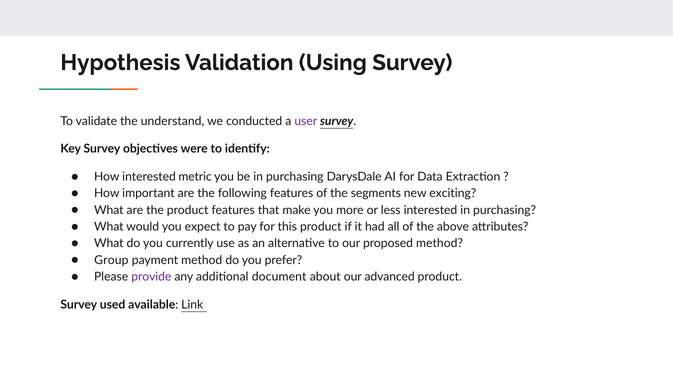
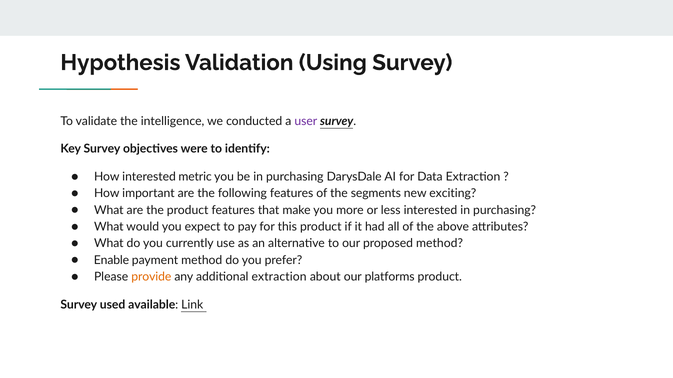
understand: understand -> intelligence (173, 121)
Group: Group -> Enable (111, 260)
provide colour: purple -> orange (151, 277)
additional document: document -> extraction (279, 277)
advanced: advanced -> platforms (390, 277)
